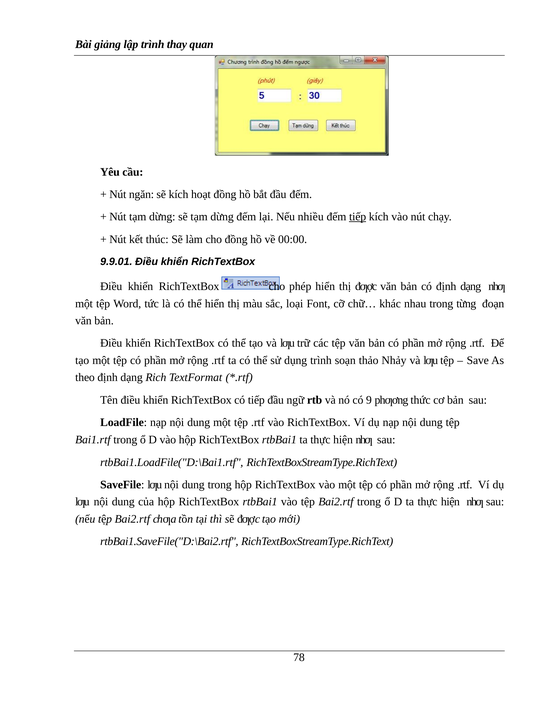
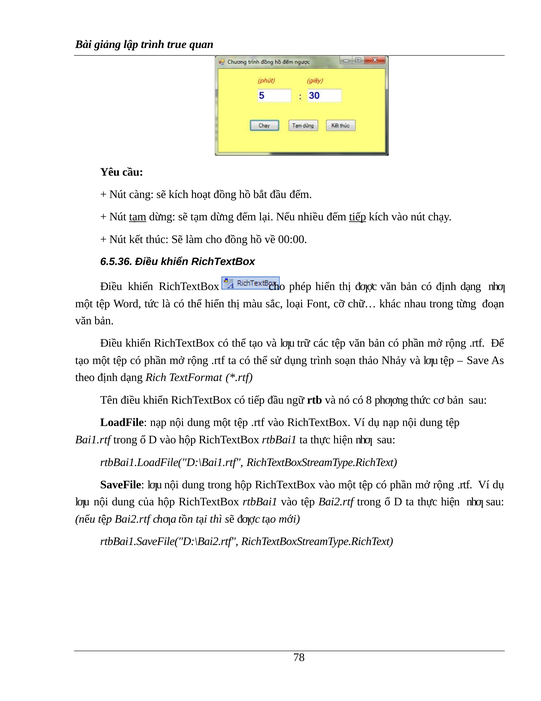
thay: thay -> true (177, 44)
ngăn: ngăn -> càng (141, 194)
tạm underline: none -> present (138, 216)
9.9.01: 9.9.01 -> 6.5.36 (116, 261)
9: 9 -> 8 (369, 399)
